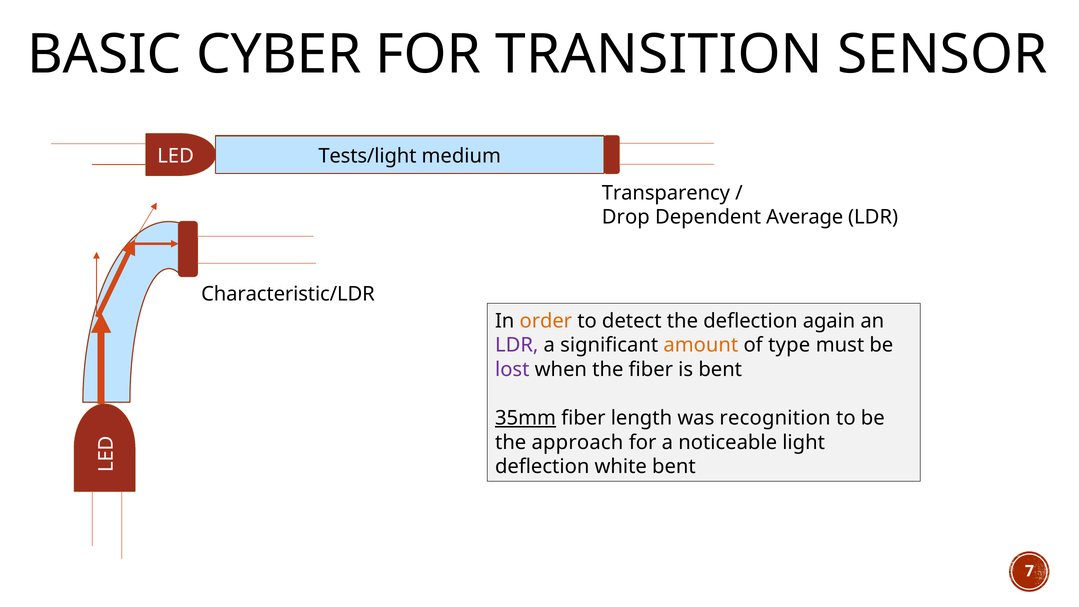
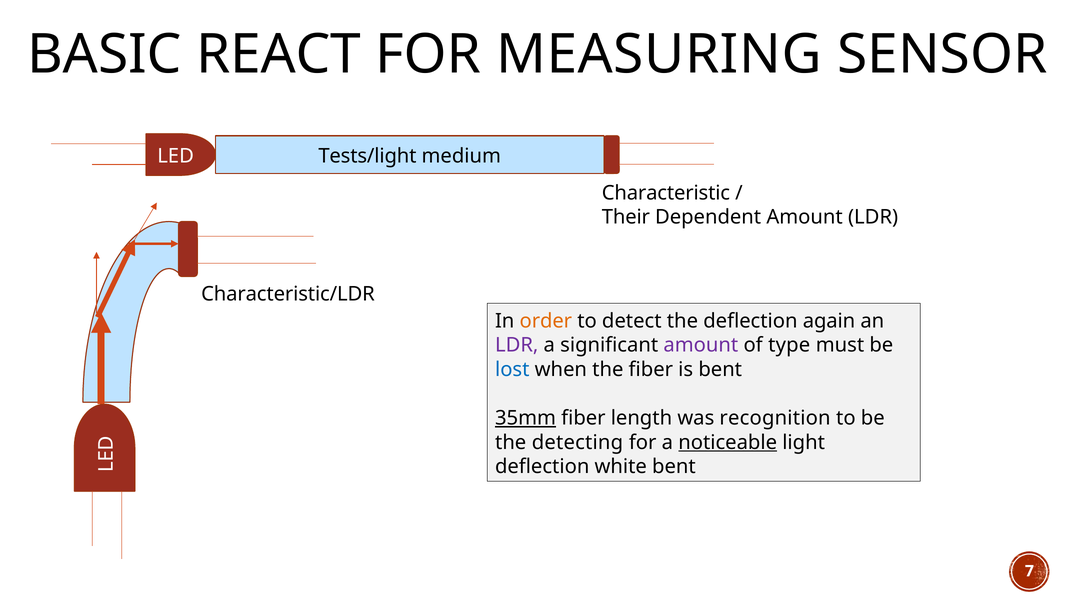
CYBER: CYBER -> REACT (279, 55)
TRANSITION: TRANSITION -> MEASURING (659, 55)
Transparency: Transparency -> Characteristic (666, 193)
Drop: Drop -> Their (626, 217)
Dependent Average: Average -> Amount (805, 217)
amount colour: orange -> purple (701, 345)
lost colour: purple -> blue (512, 370)
approach: approach -> detecting (577, 442)
noticeable underline: none -> present (728, 442)
